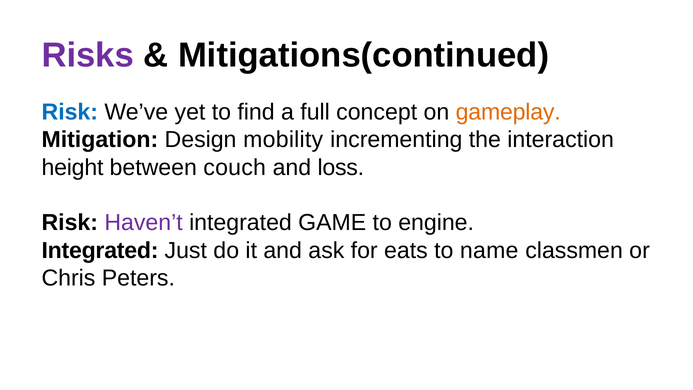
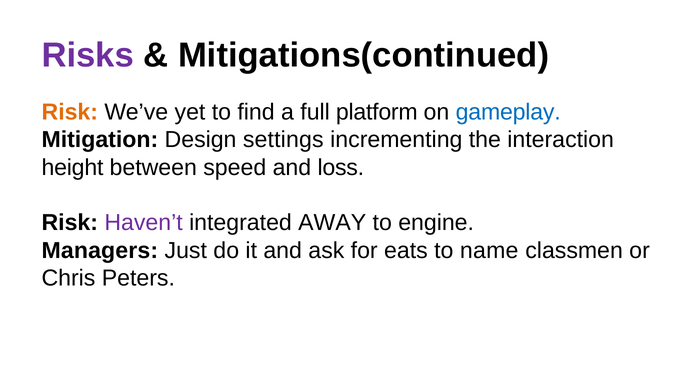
Risk colour: blue -> orange (70, 112)
concept: concept -> platform (377, 112)
gameplay colour: orange -> blue (508, 112)
mobility: mobility -> settings (283, 140)
couch: couch -> speed (235, 167)
GAME: GAME -> AWAY (332, 223)
Integrated: Integrated -> Managers (100, 250)
